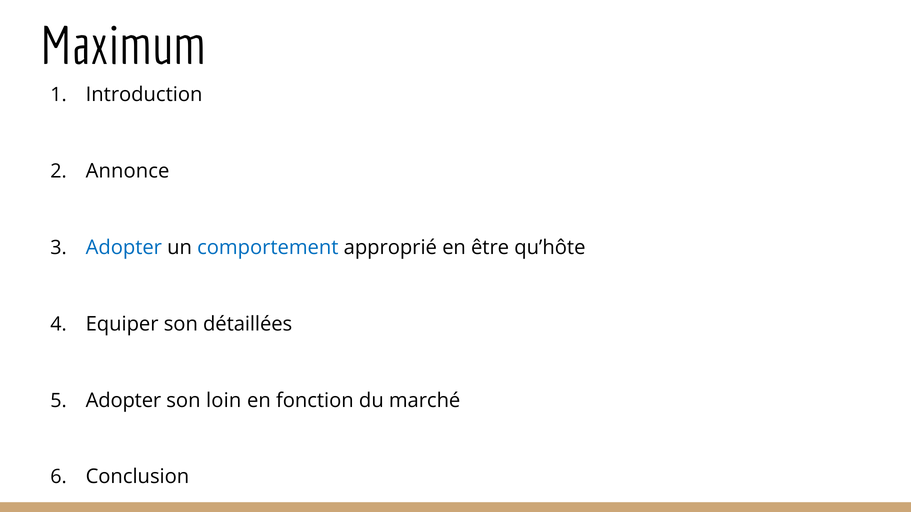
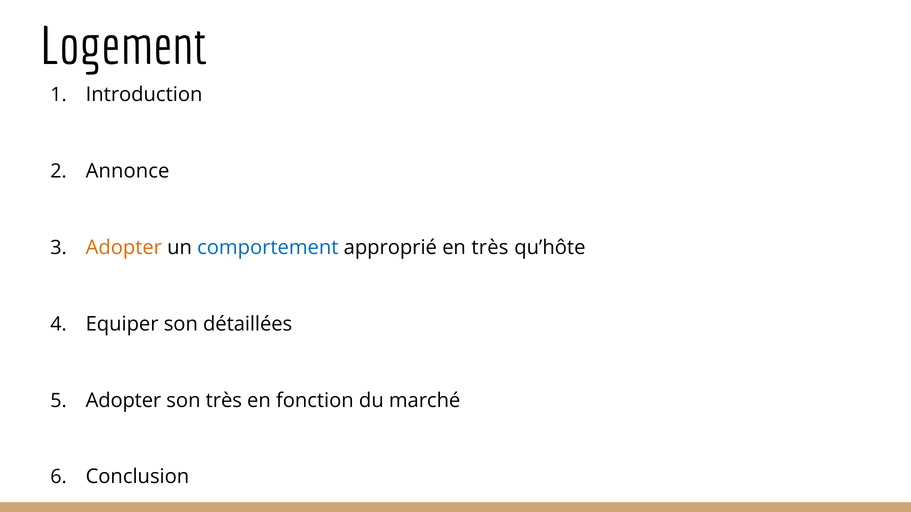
Maximum: Maximum -> Logement (123, 47)
Adopter colour: blue -> orange (124, 248)
en être: être -> très (490, 248)
son loin: loin -> très (224, 401)
